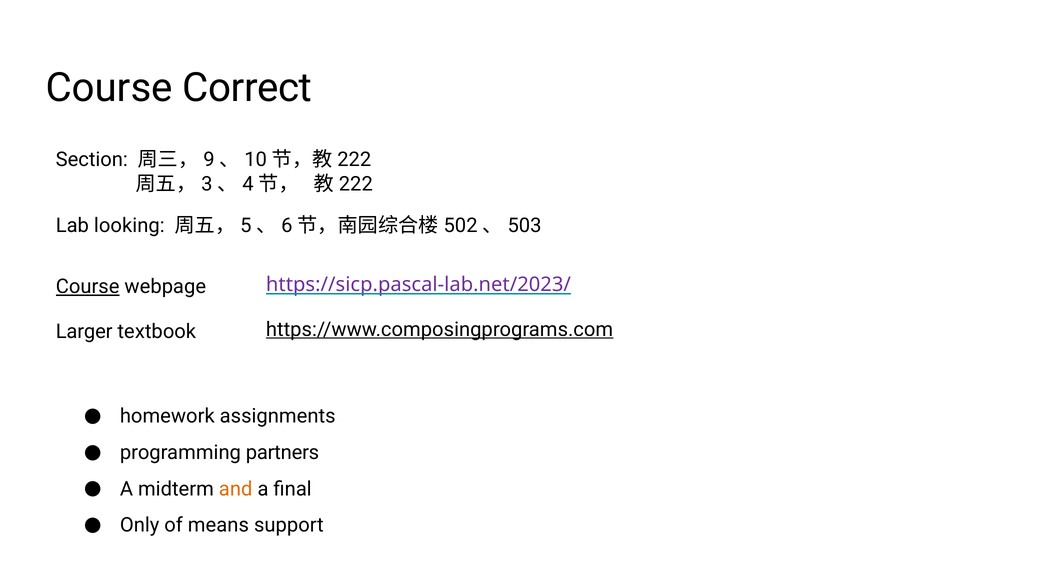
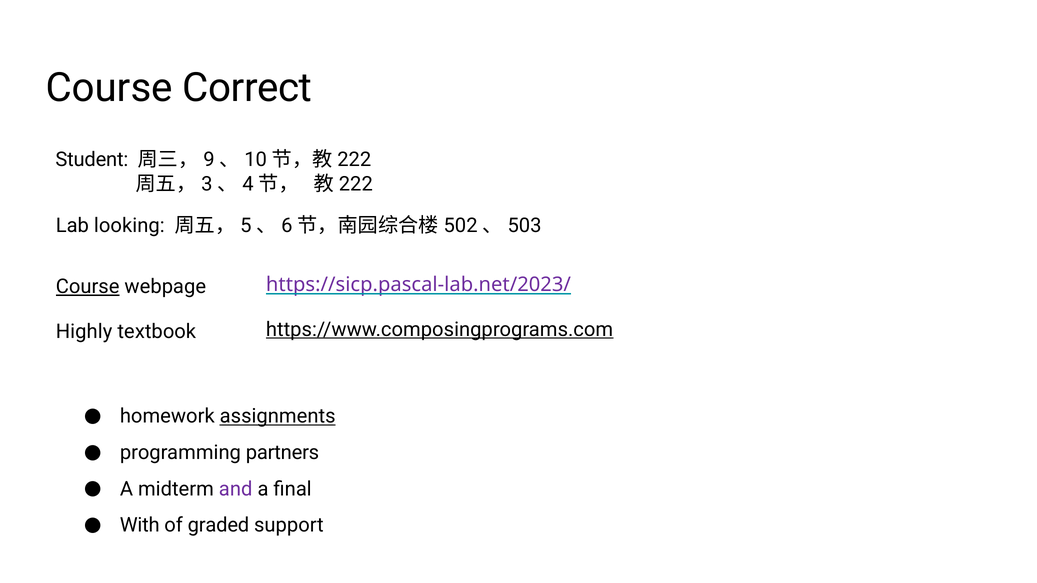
Section: Section -> Student (92, 160)
Larger: Larger -> Highly (84, 332)
assignments underline: none -> present (278, 417)
and colour: orange -> purple (236, 489)
Only: Only -> With (140, 525)
means: means -> graded (218, 525)
